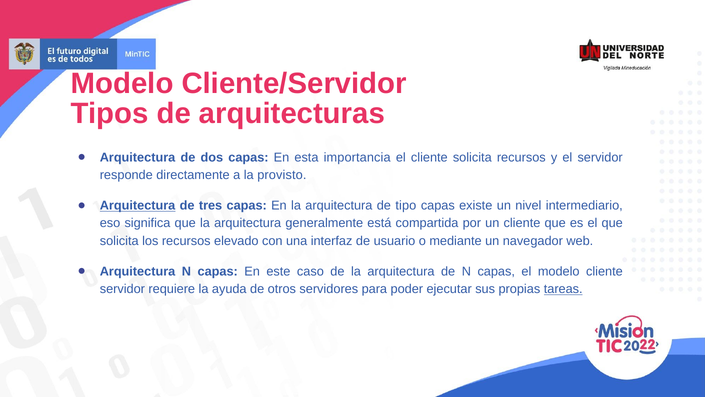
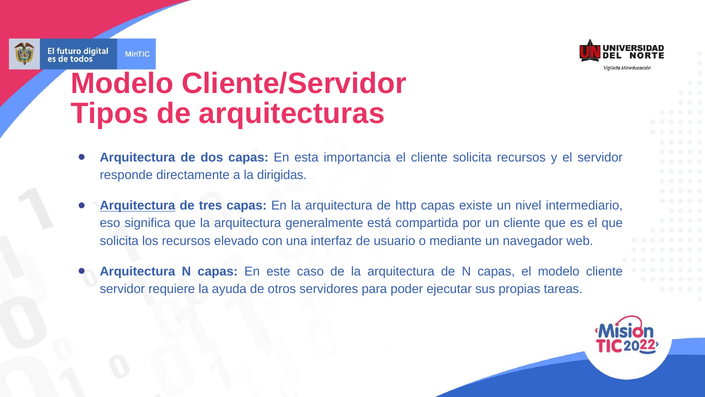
provisto: provisto -> dirigidas (282, 175)
tipo: tipo -> http (406, 205)
tareas underline: present -> none (563, 289)
